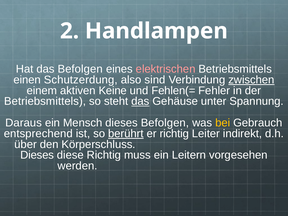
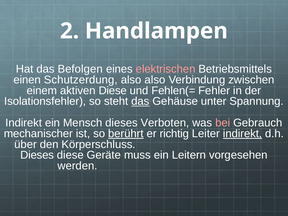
also sind: sind -> also (155, 80)
zwischen underline: present -> none (251, 80)
aktiven Keine: Keine -> Diese (113, 91)
Betriebsmittels: Betriebsmittels -> Isolationsfehler (45, 101)
Daraus: Daraus -> Indirekt (24, 123)
dieses Befolgen: Befolgen -> Verboten (165, 123)
bei colour: yellow -> pink (223, 123)
entsprechend: entsprechend -> mechanischer (38, 134)
indirekt underline: none -> present (243, 134)
diese Richtig: Richtig -> Geräte (104, 155)
